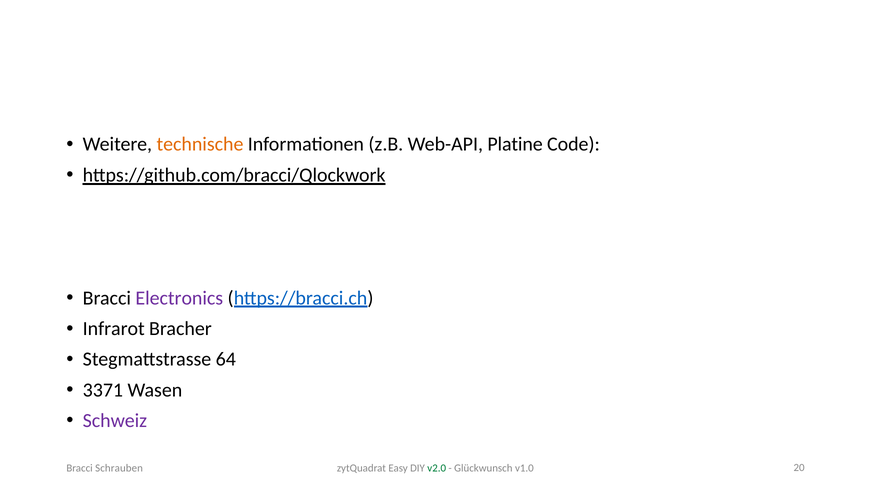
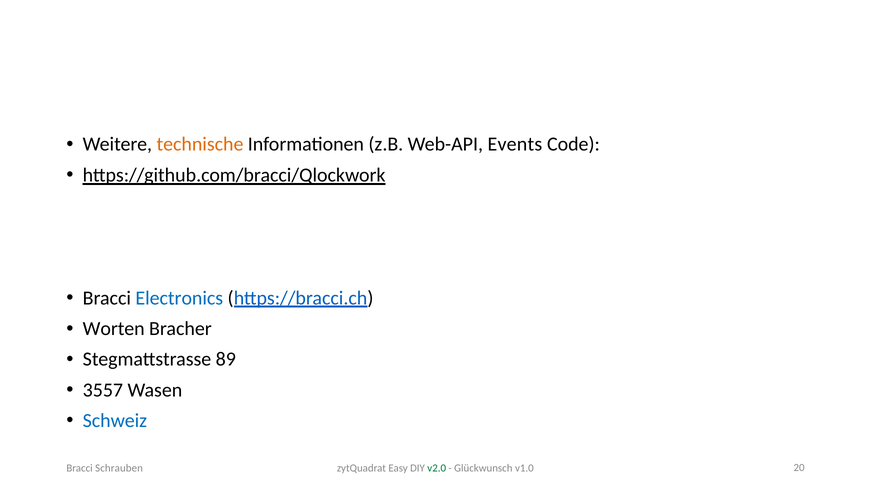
Platine: Platine -> Events (515, 144)
Electronics colour: purple -> blue (179, 298)
Infrarot: Infrarot -> Worten (114, 329)
64: 64 -> 89 (226, 359)
3371: 3371 -> 3557 (103, 390)
Schweiz colour: purple -> blue (115, 421)
